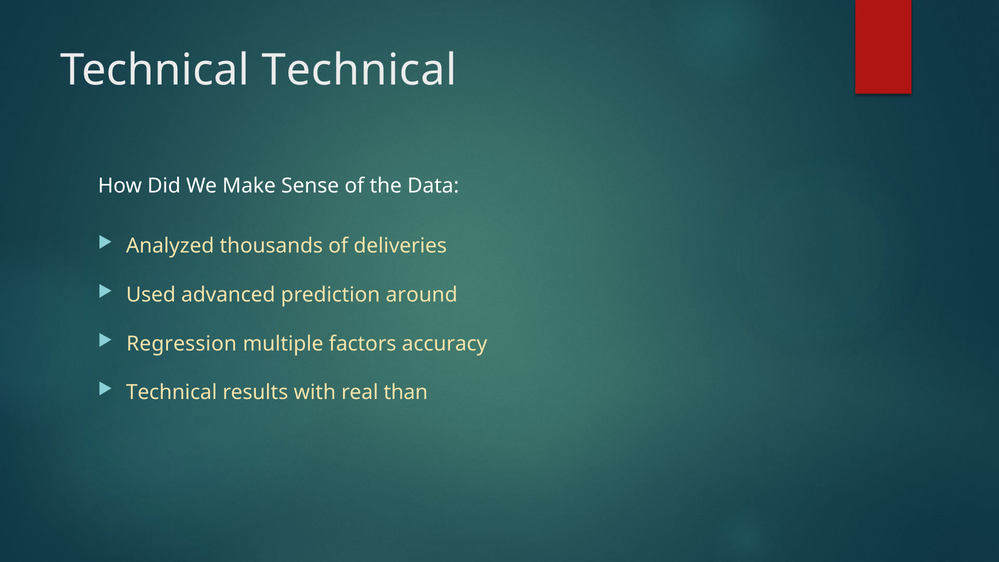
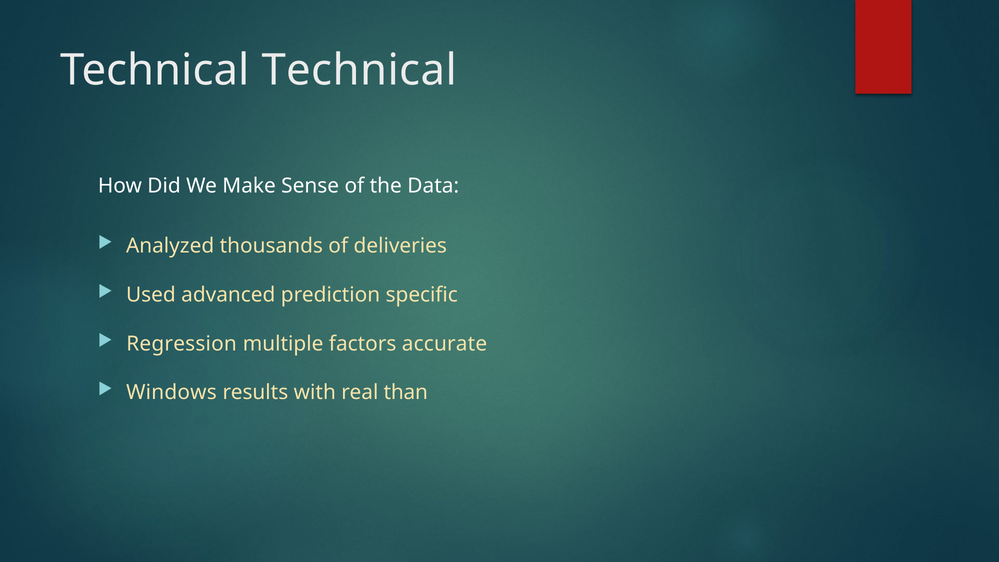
around: around -> specific (422, 295)
accuracy: accuracy -> accurate (444, 344)
Technical: Technical -> Windows (171, 392)
